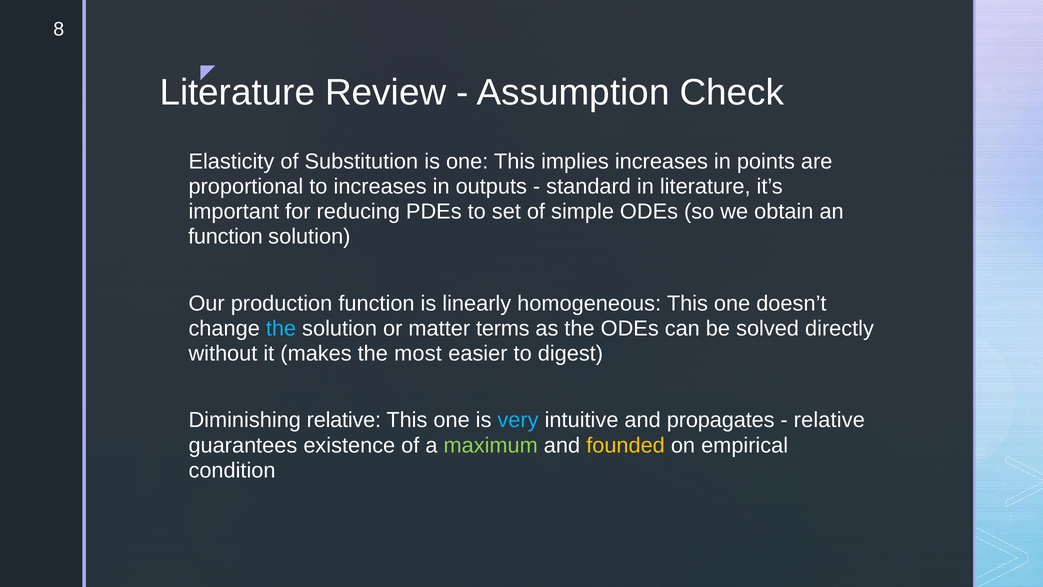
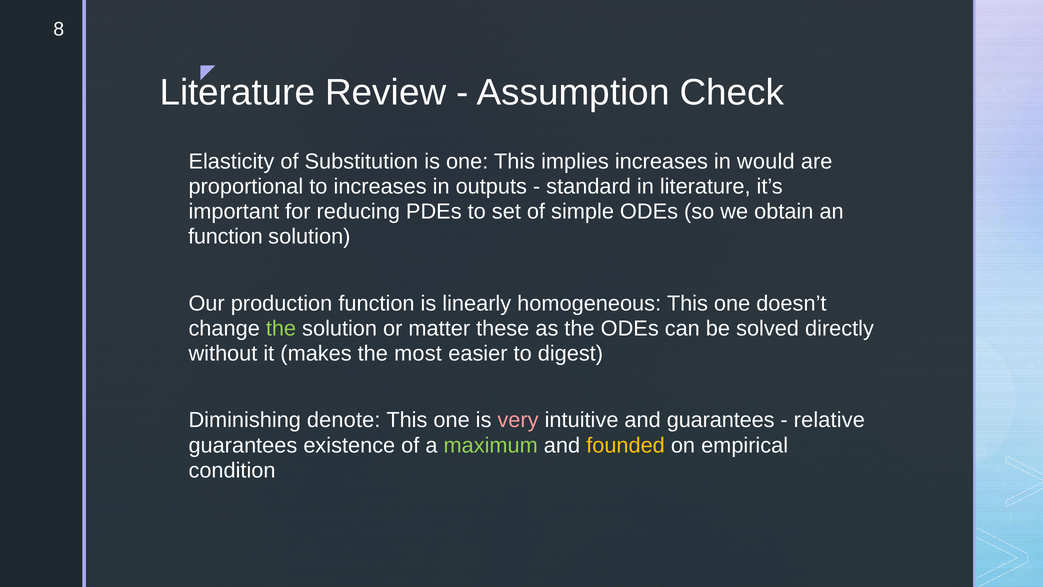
points: points -> would (766, 161)
the colour: light blue -> light green (281, 328)
terms: terms -> these (503, 328)
Diminishing relative: relative -> denote (344, 420)
very colour: light blue -> pink (518, 420)
and propagates: propagates -> guarantees (721, 420)
